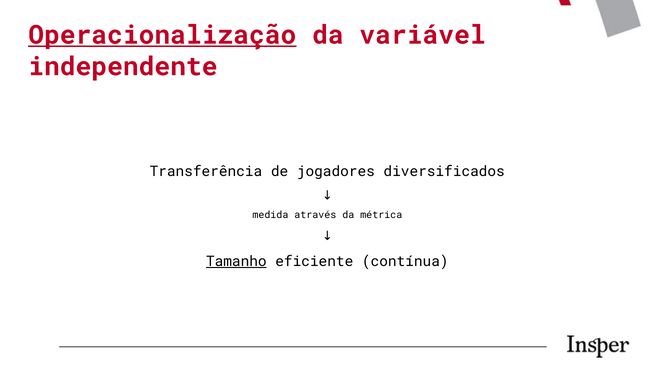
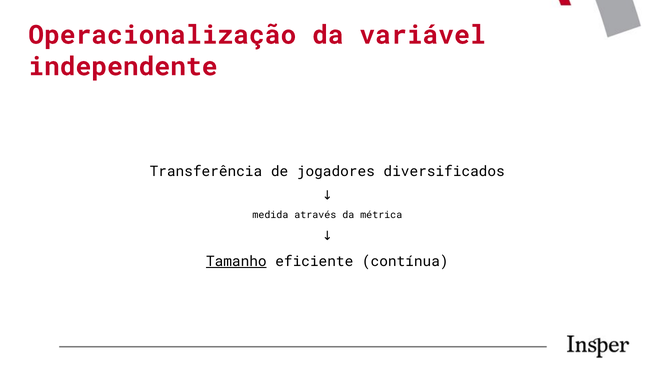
Operacionalização underline: present -> none (162, 35)
